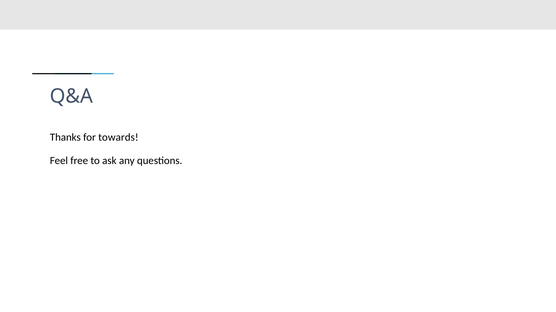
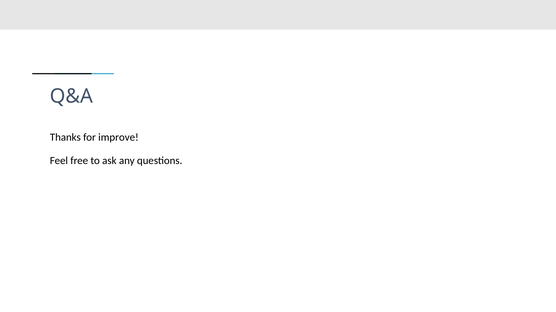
towards: towards -> improve (118, 138)
